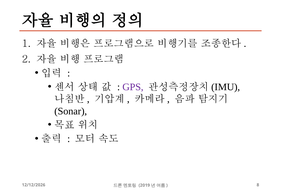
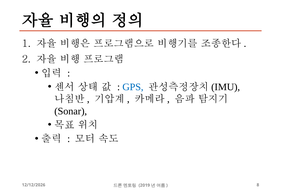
GPS colour: purple -> blue (133, 87)
